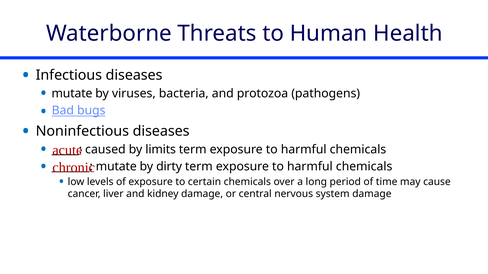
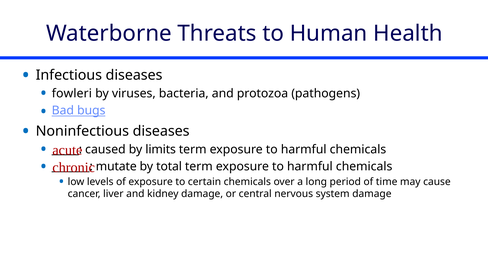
mutate: mutate -> fowleri (72, 94)
dirty: dirty -> total (169, 167)
